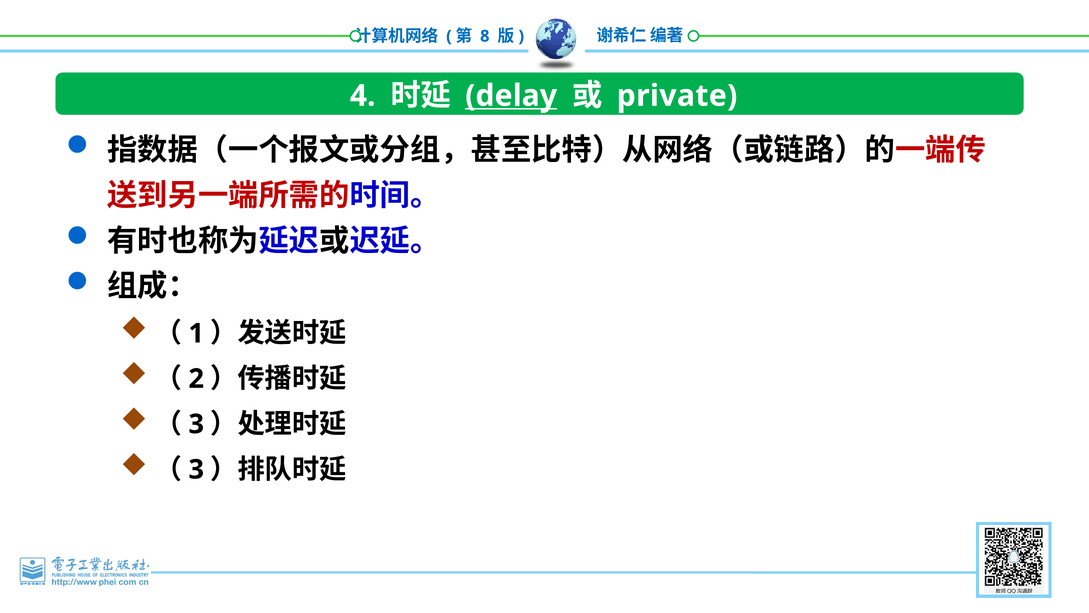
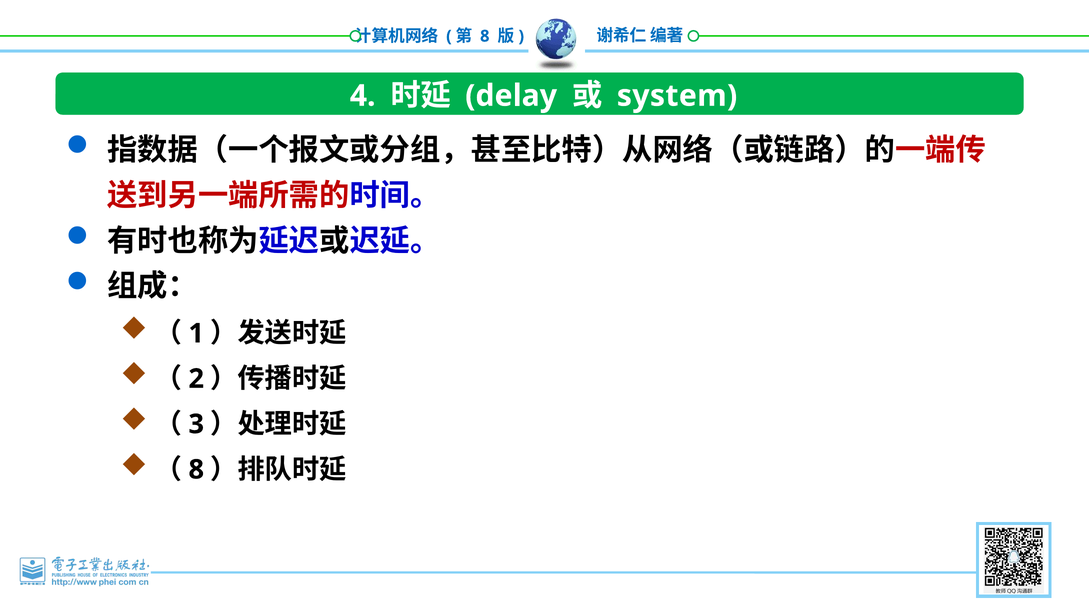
delay underline: present -> none (511, 96)
private: private -> system (677, 96)
3: 3 -> 8 (196, 469)
